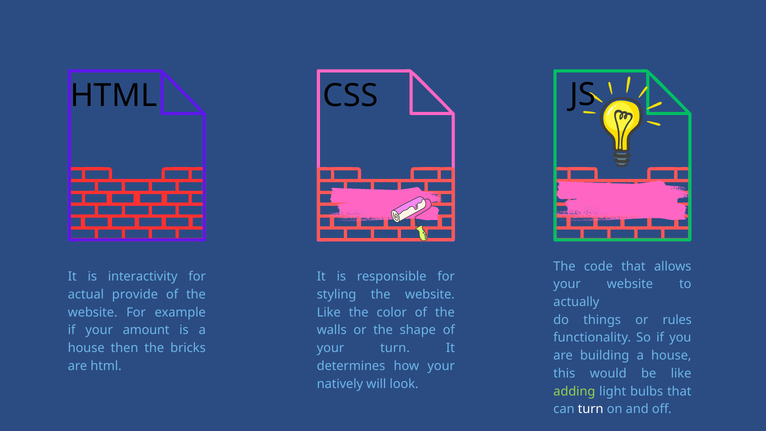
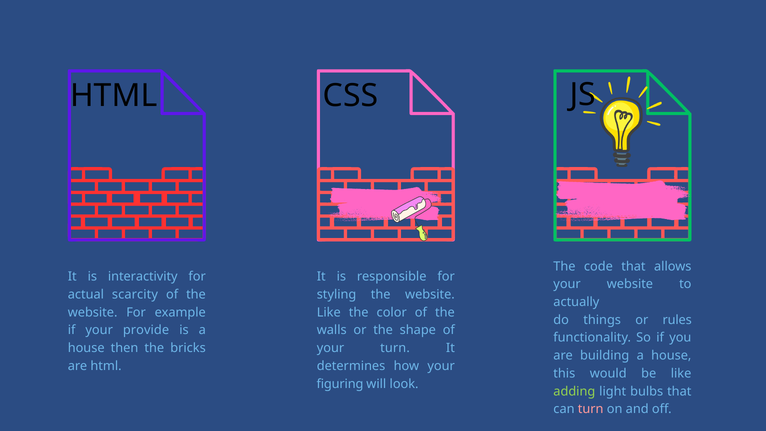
provide: provide -> scarcity (135, 294)
amount: amount -> provide (146, 330)
natively: natively -> figuring (340, 384)
turn colour: white -> pink (591, 409)
